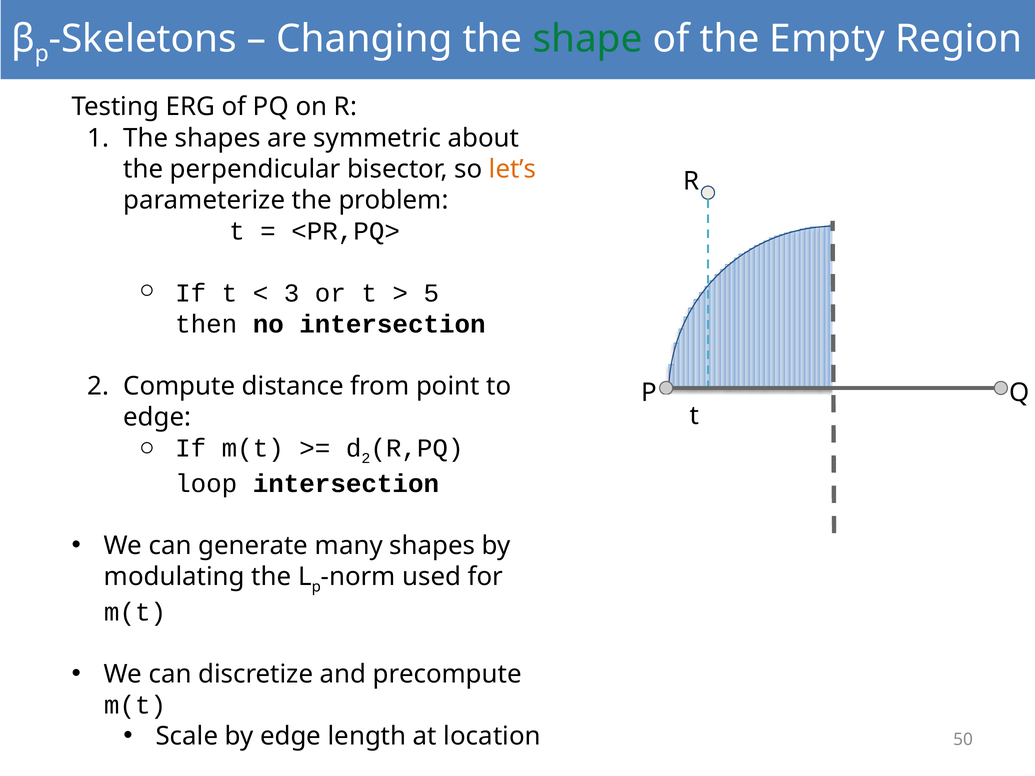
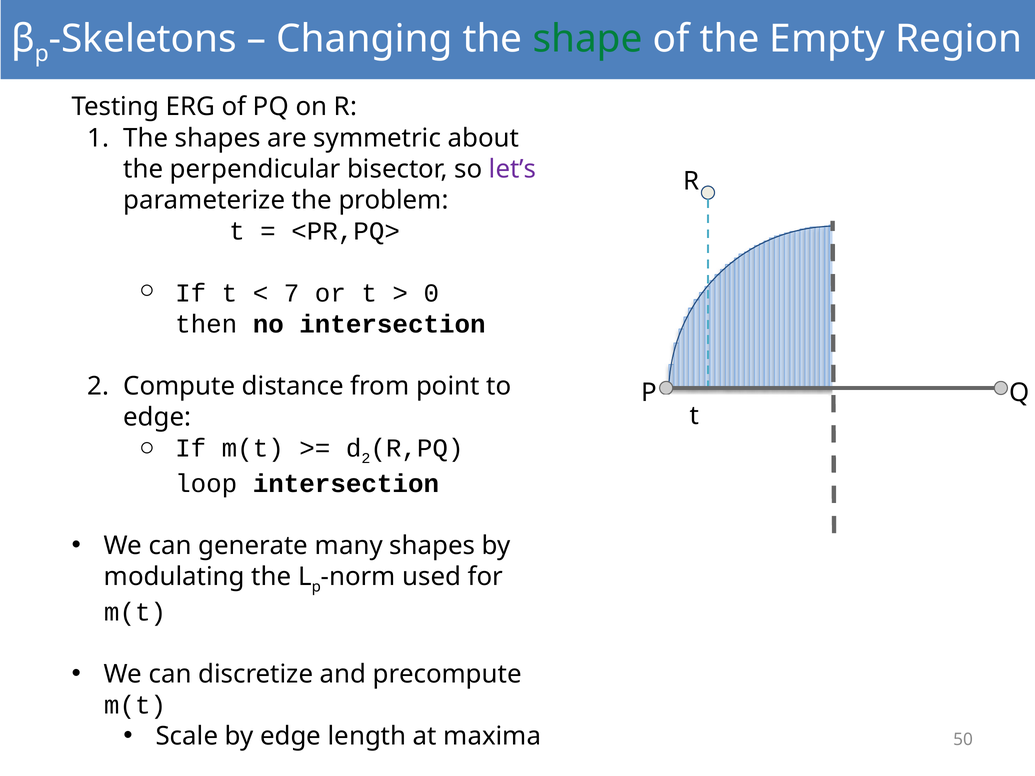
let’s colour: orange -> purple (513, 169)
3: 3 -> 7 (292, 293)
5: 5 -> 0 (431, 293)
location: location -> maxima (492, 736)
